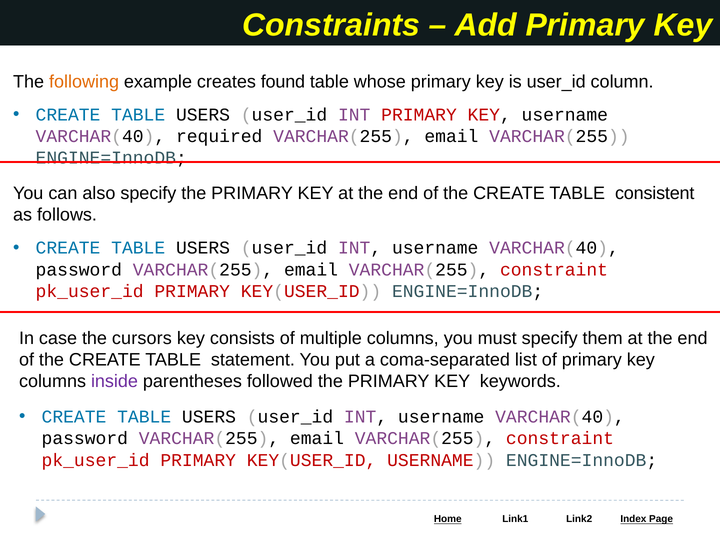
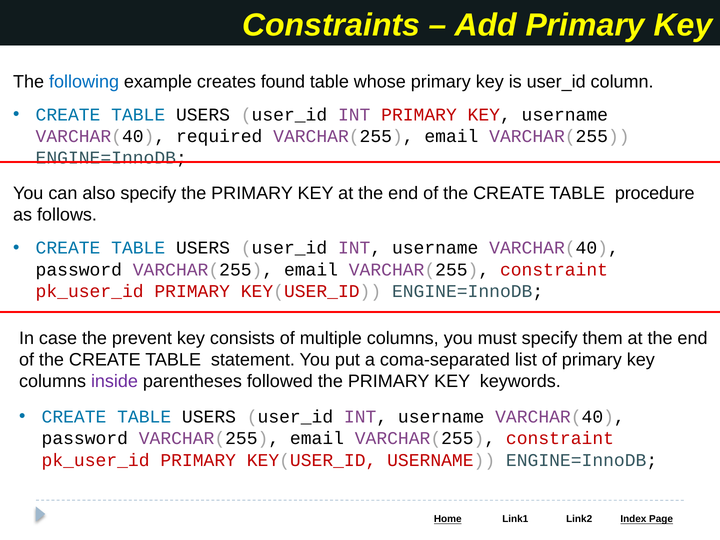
following colour: orange -> blue (84, 82)
consistent: consistent -> procedure (655, 193)
cursors: cursors -> prevent (142, 338)
